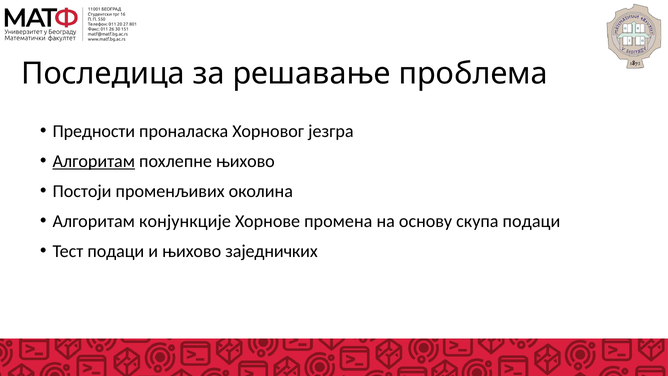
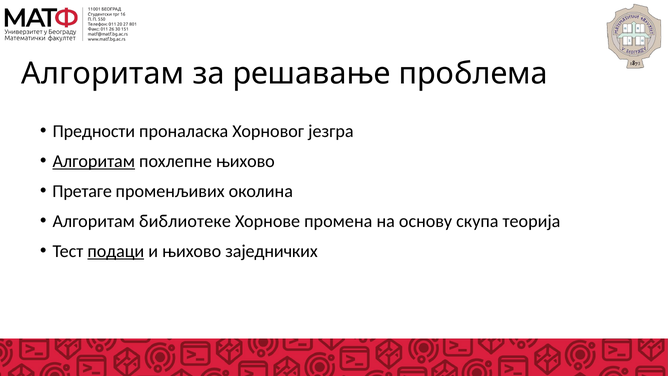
Последица: Последица -> Алгоритам (103, 74)
Постоји: Постоји -> Претаге (82, 191)
конјункције: конјункције -> библиотеке (185, 221)
скупа подаци: подаци -> теорија (532, 221)
подаци underline: none -> present (116, 251)
